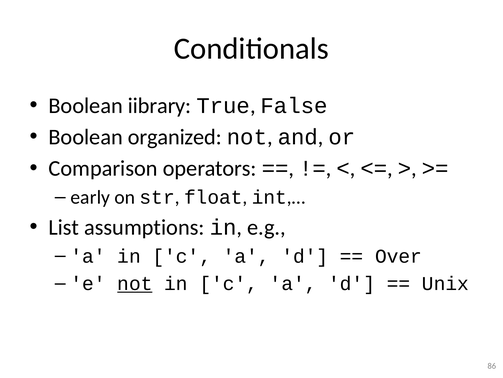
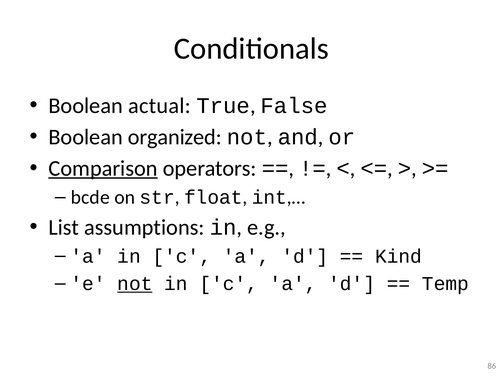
iibrary: iibrary -> actual (159, 106)
Comparison underline: none -> present (103, 168)
early: early -> bcde (90, 197)
Over: Over -> Kind (399, 256)
Unix: Unix -> Temp (445, 283)
